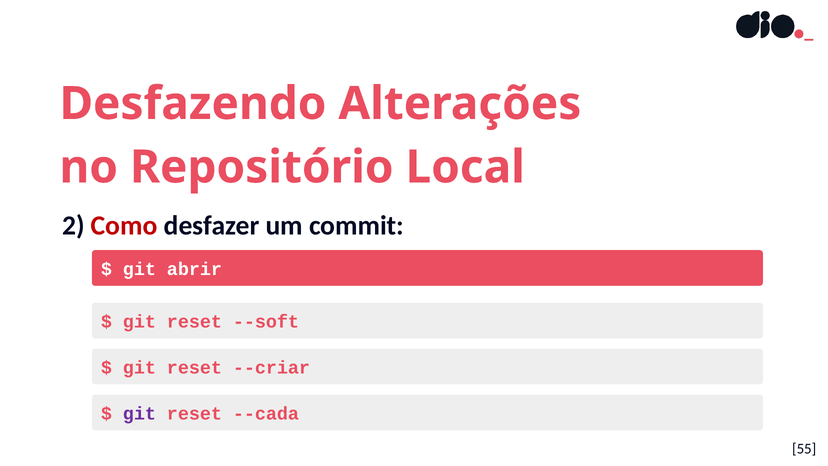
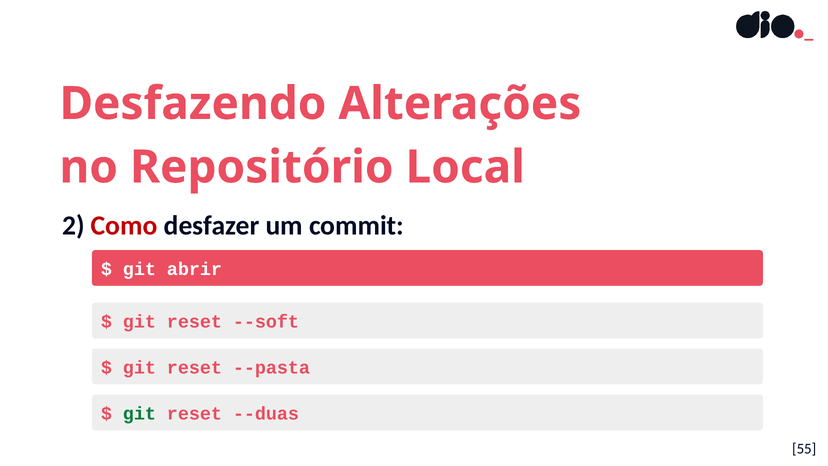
--criar: --criar -> --pasta (271, 368)
git colour: purple -> green (139, 414)
--cada: --cada -> --duas (266, 414)
